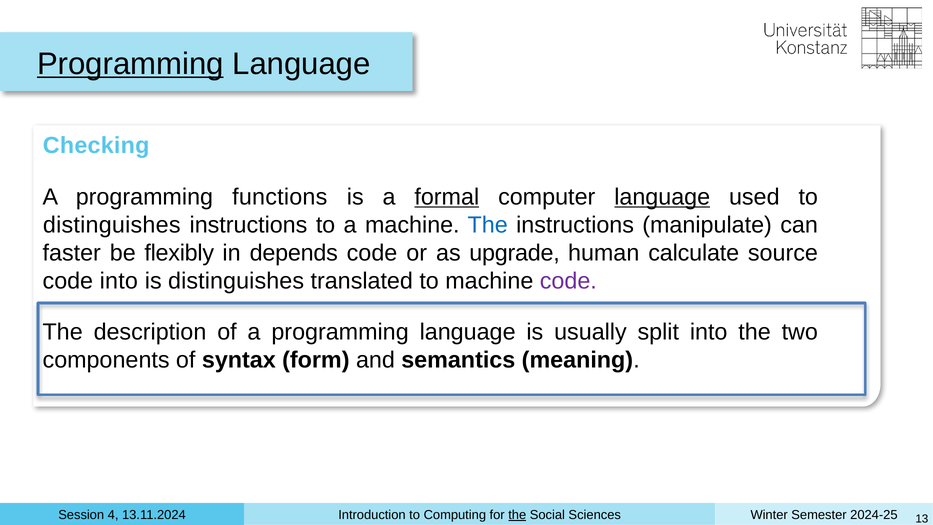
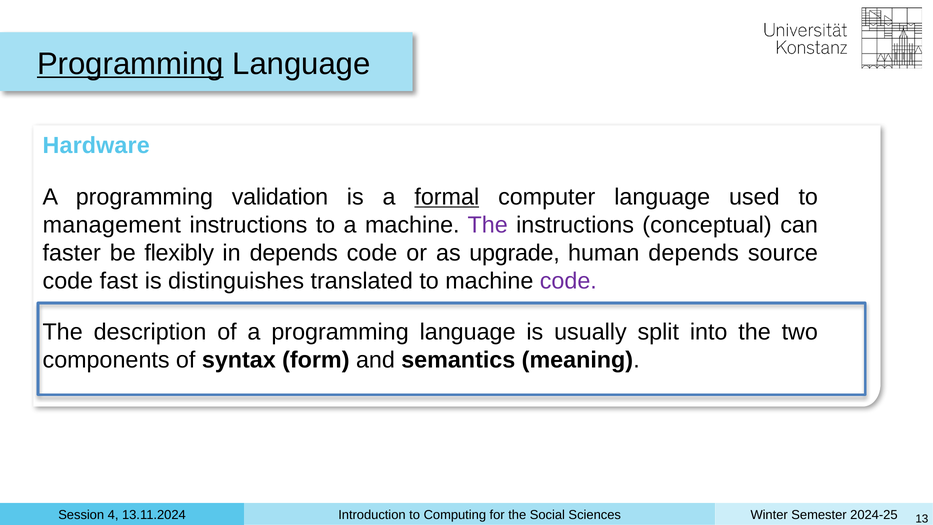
Checking: Checking -> Hardware (96, 146)
functions: functions -> validation (280, 197)
language underline: present -> none (662, 197)
distinguishes: distinguishes -> management (112, 225)
The colour: blue -> purple (488, 225)
manipulate: manipulate -> conceptual (707, 225)
human calculate: calculate -> depends (694, 253)
code into: into -> fast (119, 281)
the underline: present -> none (517, 515)
